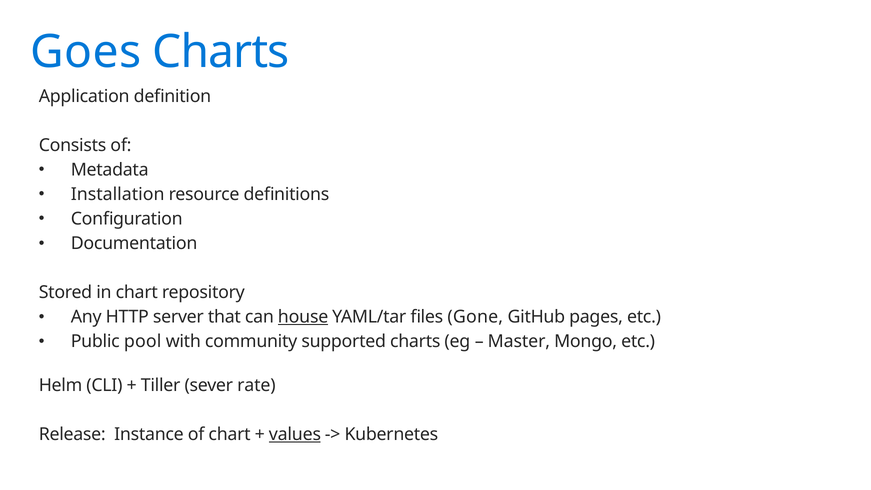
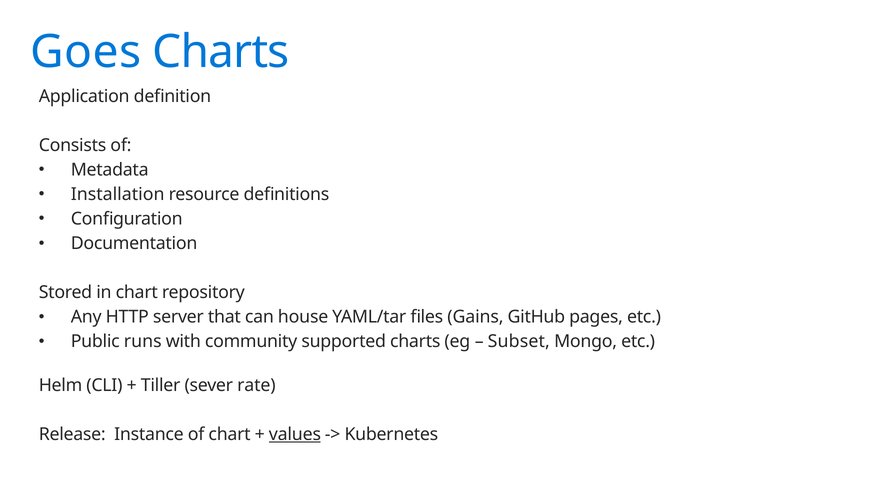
house underline: present -> none (303, 317)
Gone: Gone -> Gains (475, 317)
pool: pool -> runs (143, 341)
Master: Master -> Subset (519, 341)
